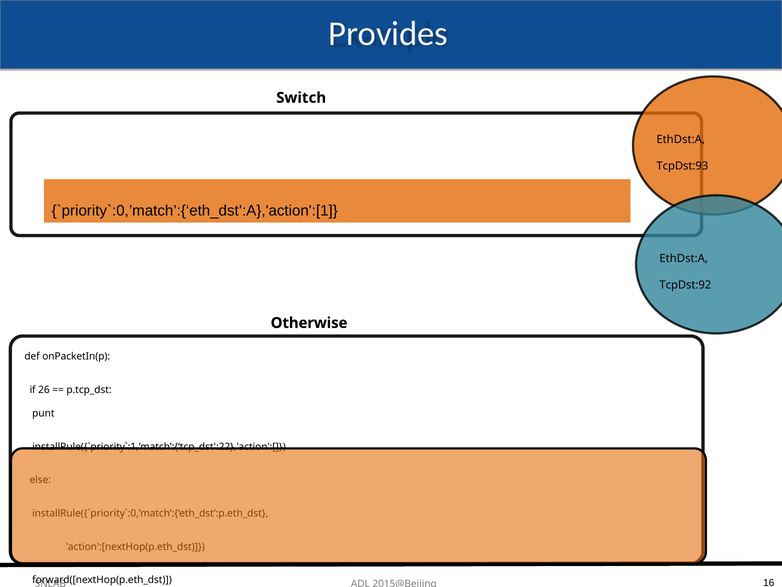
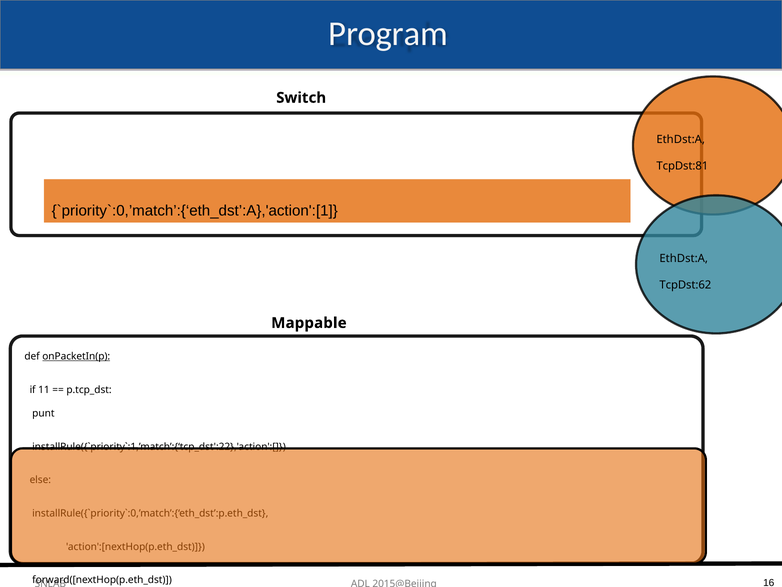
Provides: Provides -> Program (388, 34)
TcpDst:93: TcpDst:93 -> TcpDst:81 (682, 166)
TcpDst:92: TcpDst:92 -> TcpDst:62 (685, 285)
Otherwise: Otherwise -> Mappable (309, 323)
onPacketIn(p underline: none -> present (76, 356)
26: 26 -> 11 (44, 389)
